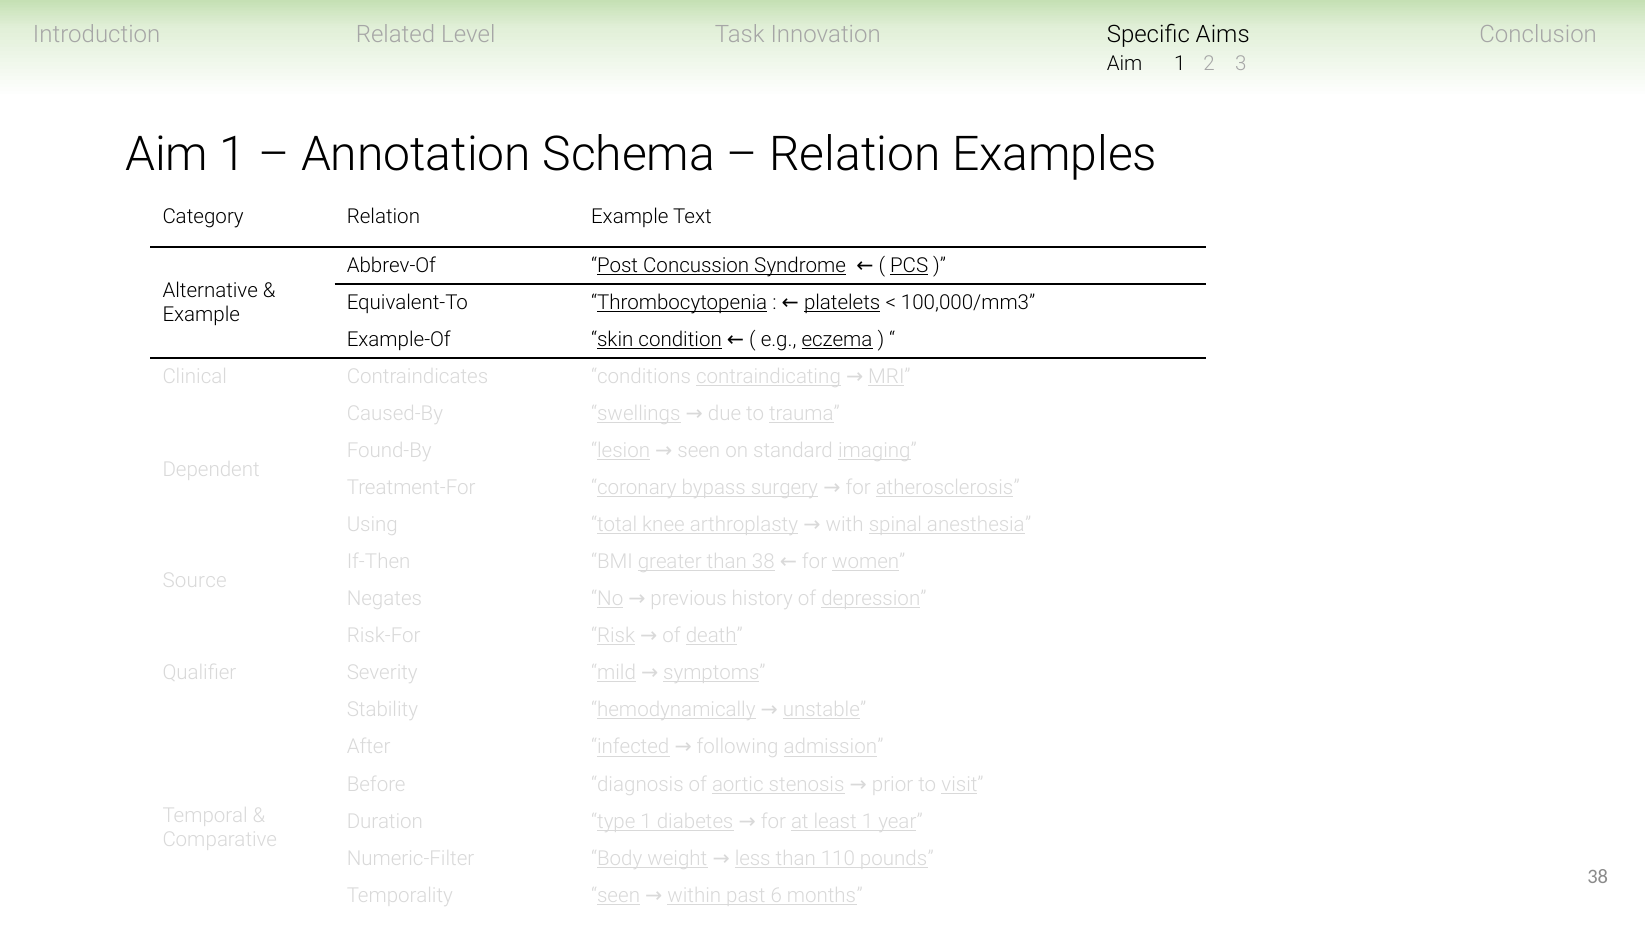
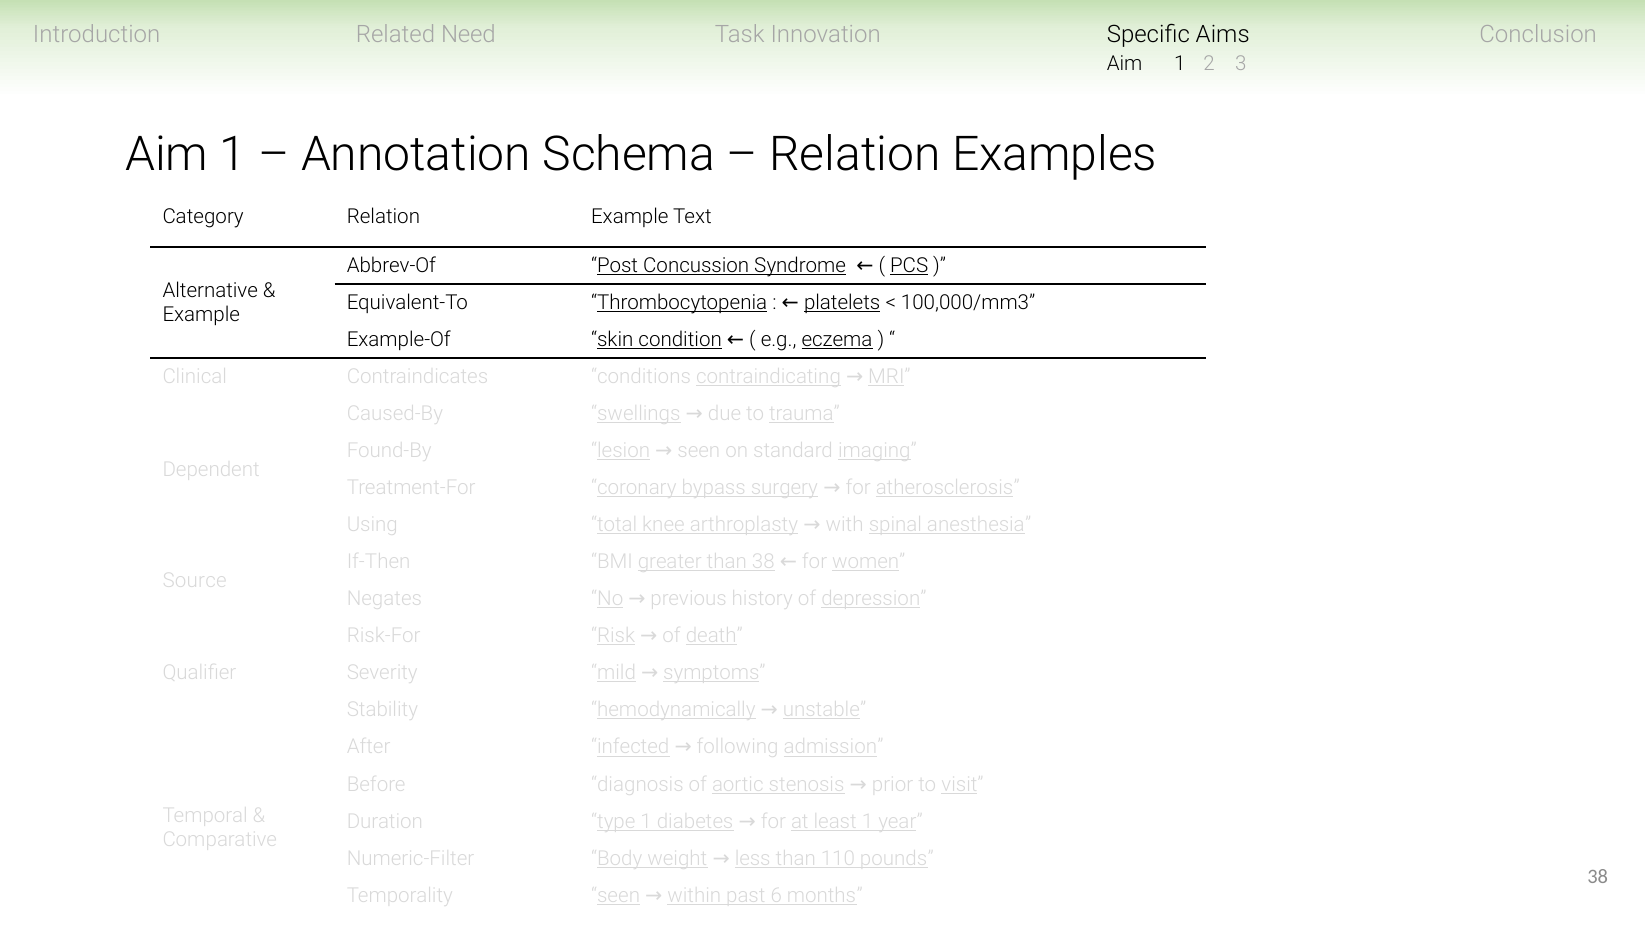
Level: Level -> Need (468, 35)
